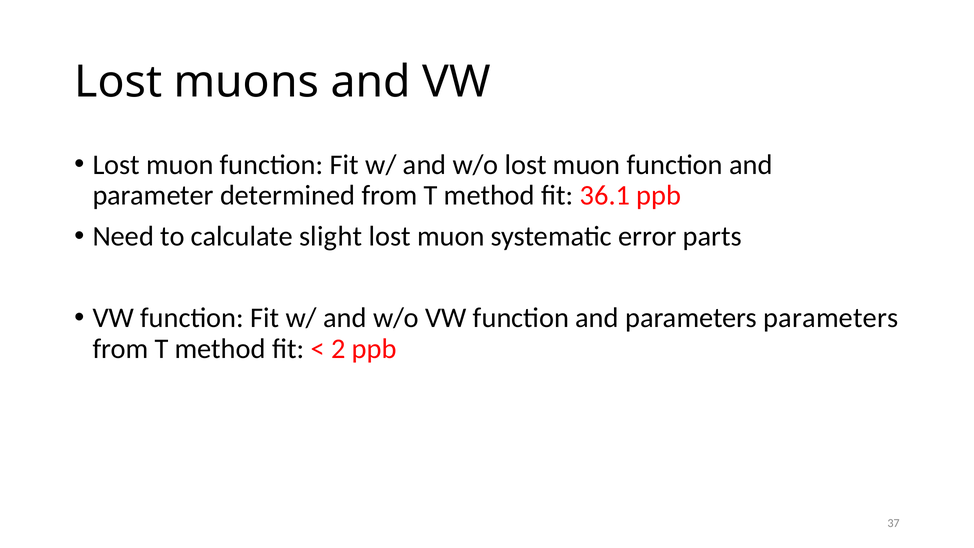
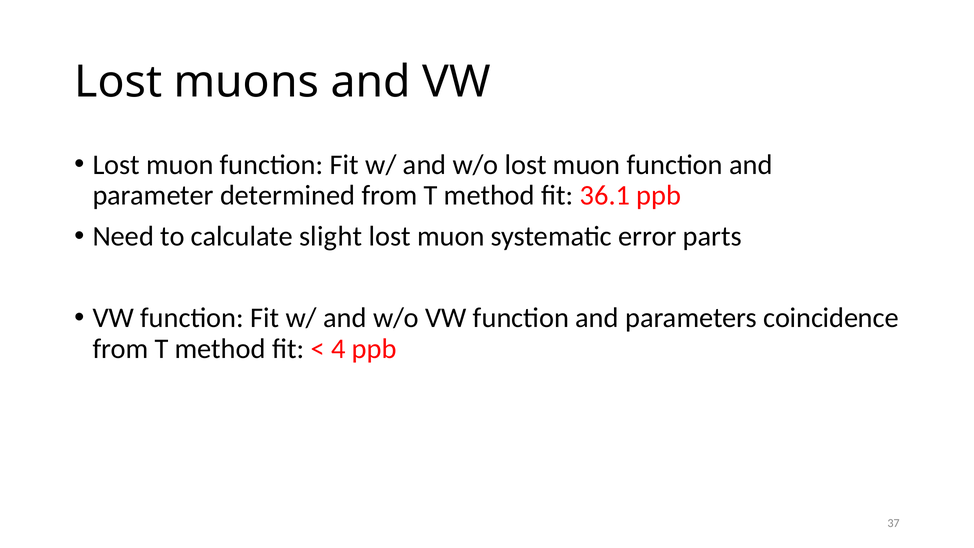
parameters parameters: parameters -> coincidence (831, 318)
2: 2 -> 4 (338, 349)
